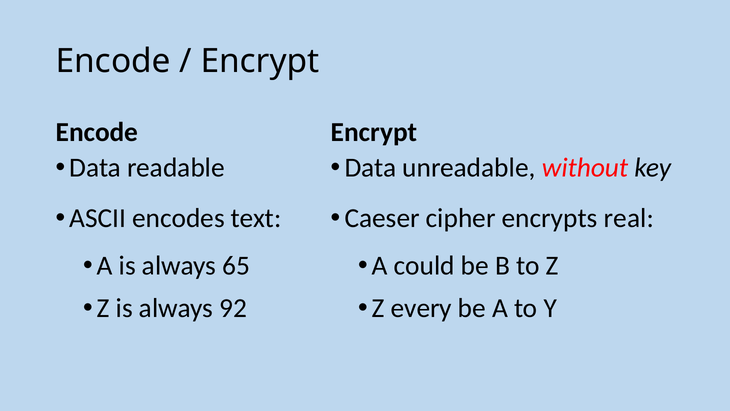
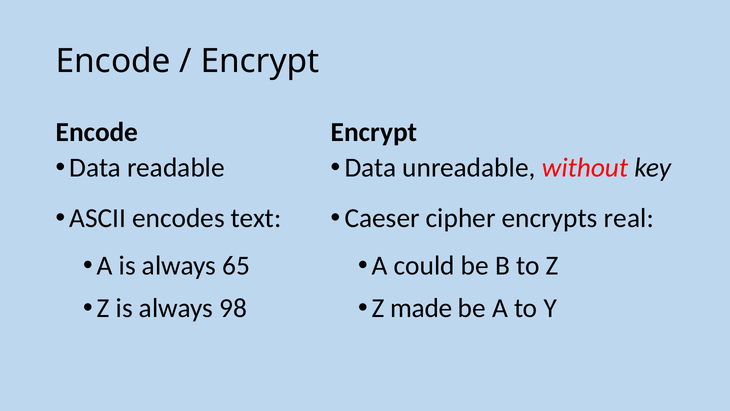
92: 92 -> 98 (233, 308)
every: every -> made (421, 308)
